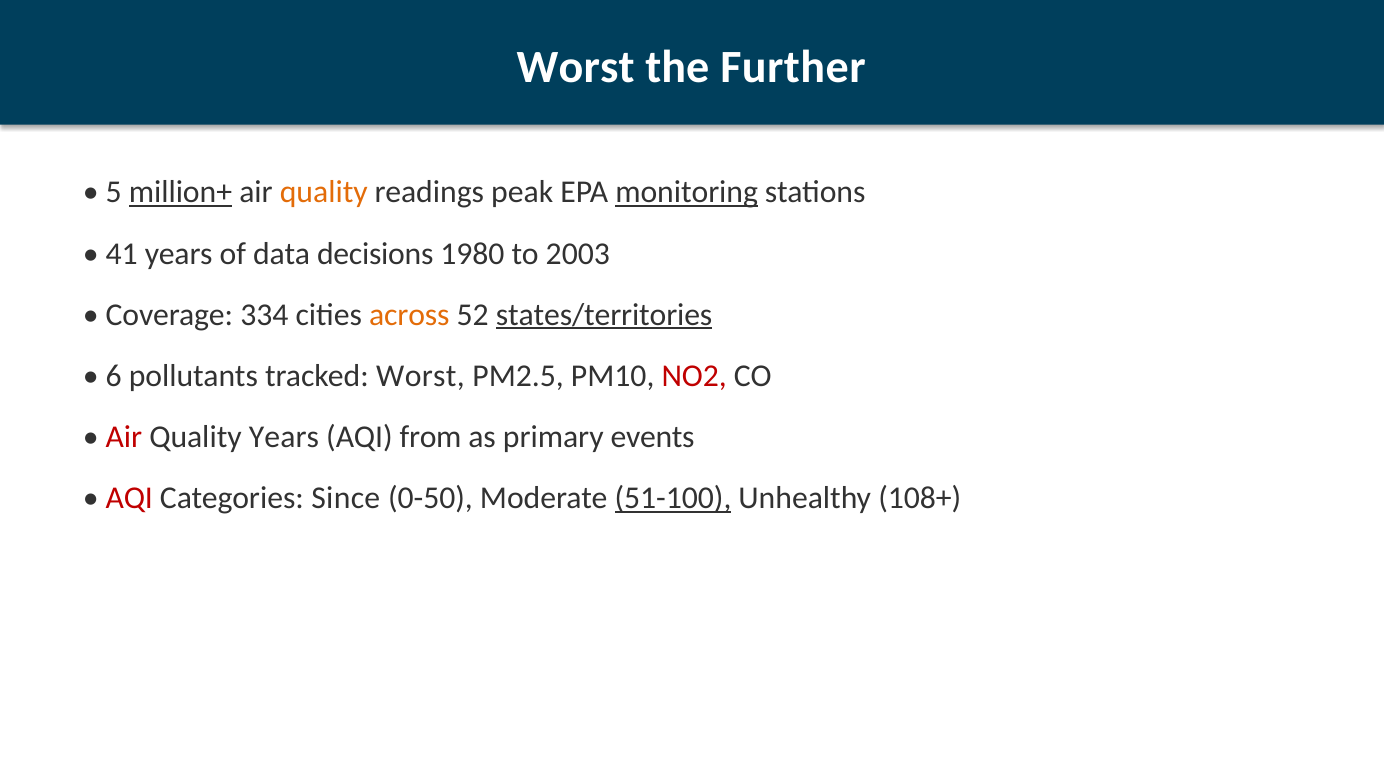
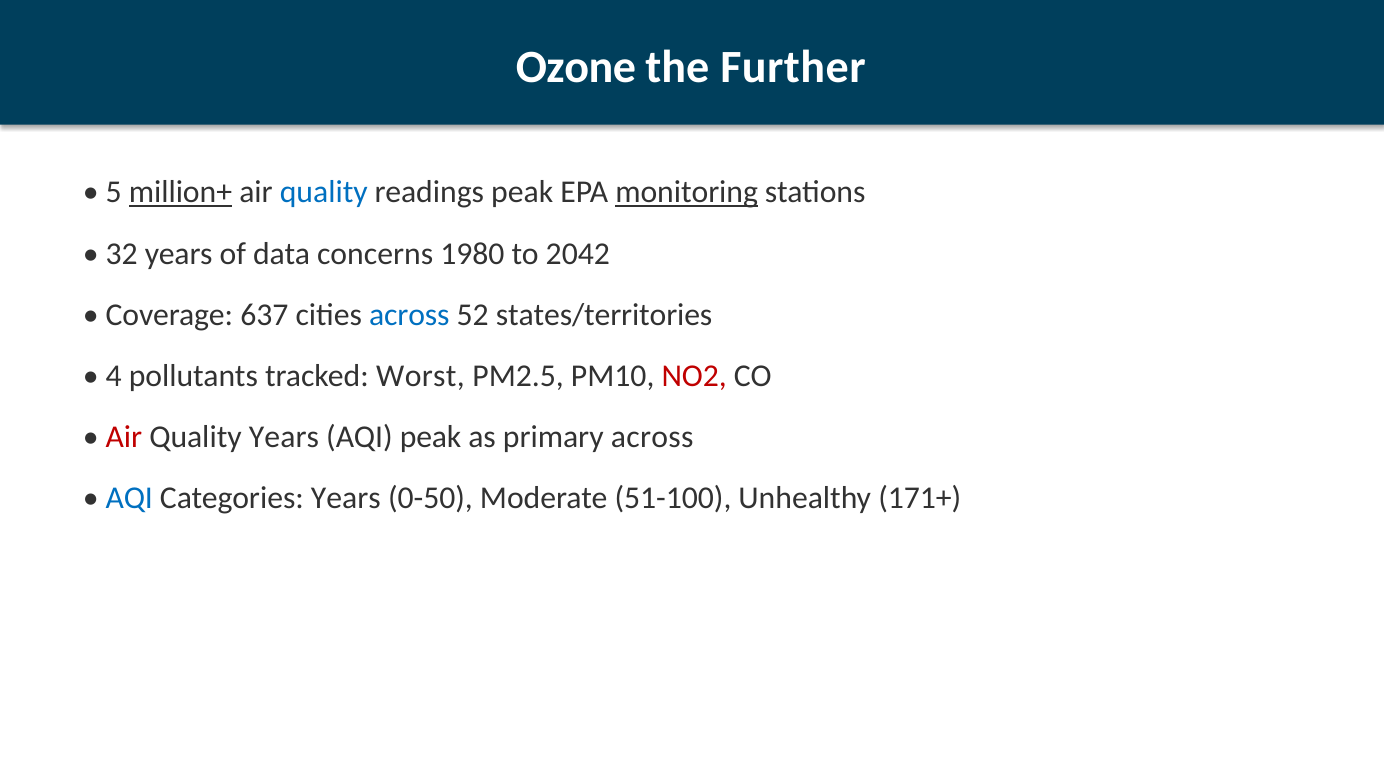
Worst: Worst -> Ozone (576, 67)
quality colour: orange -> blue (324, 192)
41: 41 -> 32 (122, 253)
decisions: decisions -> concerns (375, 253)
2003: 2003 -> 2042 (578, 253)
334: 334 -> 637 (264, 315)
across colour: orange -> blue (409, 315)
states/territories underline: present -> none (604, 315)
6: 6 -> 4 (114, 376)
AQI from: from -> peak (431, 437)
primary events: events -> across (652, 437)
AQI colour: red -> blue (129, 498)
Categories Since: Since -> Years (346, 498)
51-100 underline: present -> none (673, 498)
108+: 108+ -> 171+ (920, 498)
